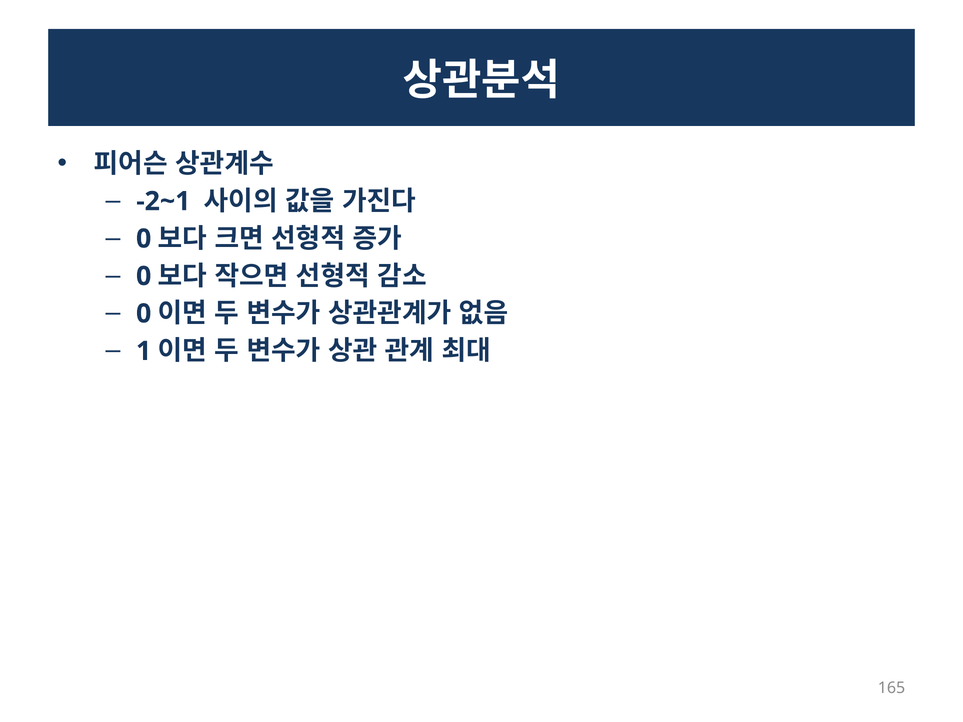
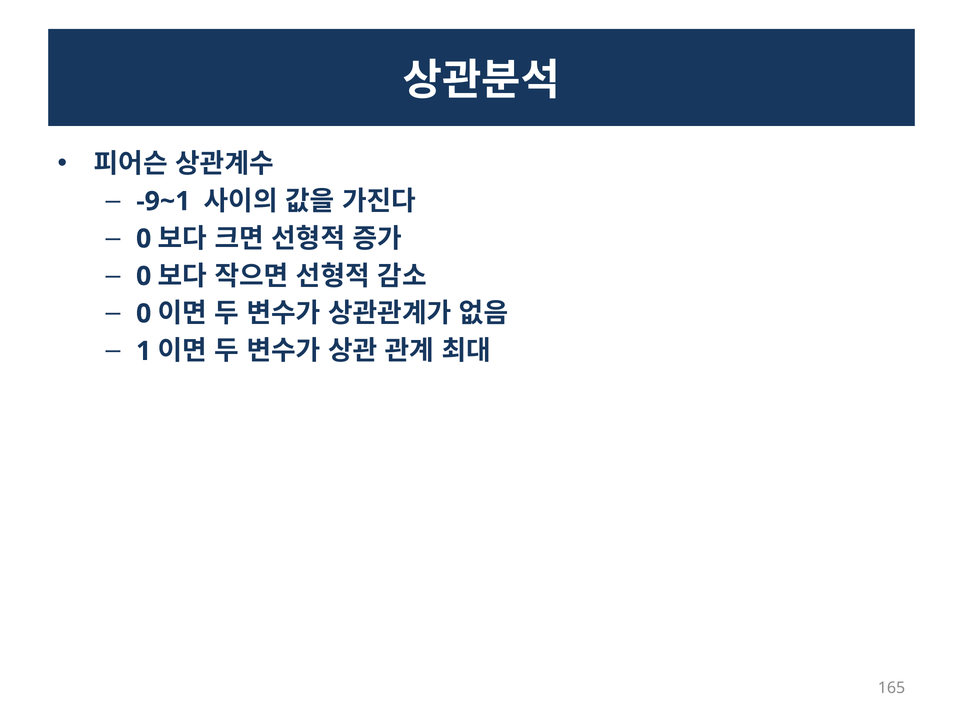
-2~1: -2~1 -> -9~1 (163, 201)
